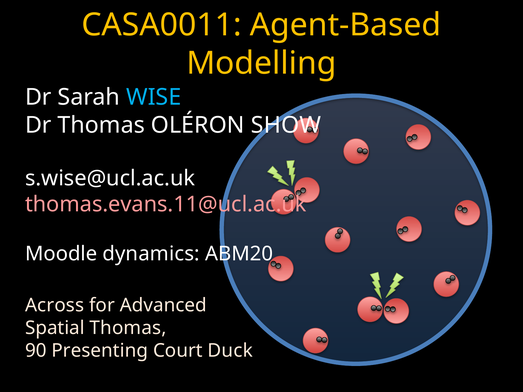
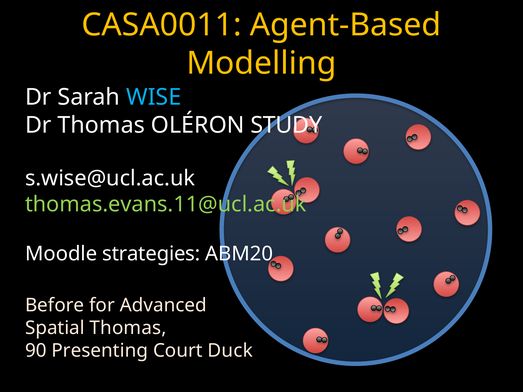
SHOW: SHOW -> STUDY (286, 125)
thomas.evans.11@ucl.ac.uk colour: pink -> light green (166, 205)
dynamics: dynamics -> strategies (151, 254)
Across: Across -> Before (55, 305)
